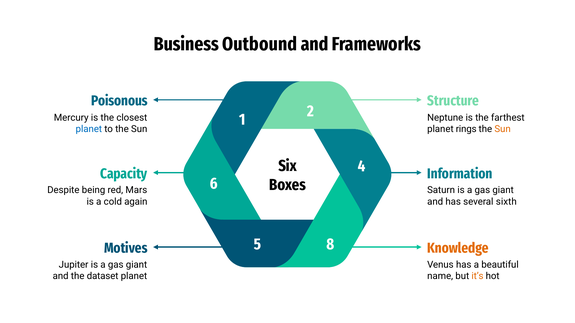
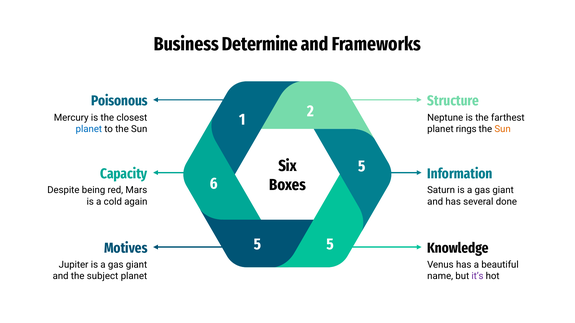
Outbound: Outbound -> Determine (260, 44)
Capacity 4: 4 -> 5 (362, 167)
sixth: sixth -> done (506, 202)
5 8: 8 -> 5 (330, 244)
Knowledge colour: orange -> black (458, 248)
dataset: dataset -> subject (103, 276)
it’s colour: orange -> purple (478, 276)
